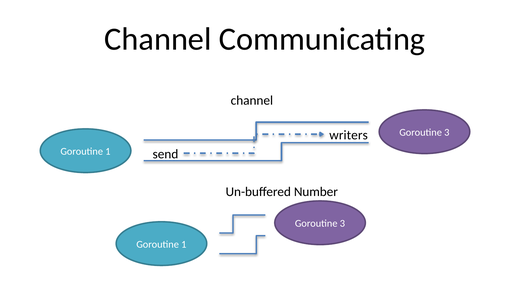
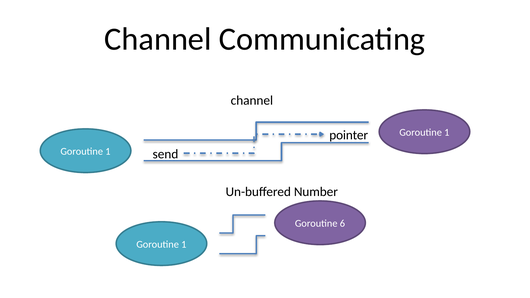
3: 3 -> 1 (447, 132)
writers: writers -> pointer (349, 135)
3: 3 -> 6 (342, 224)
